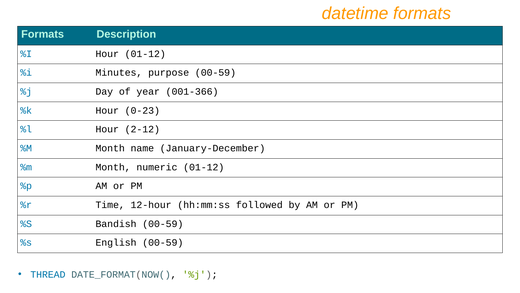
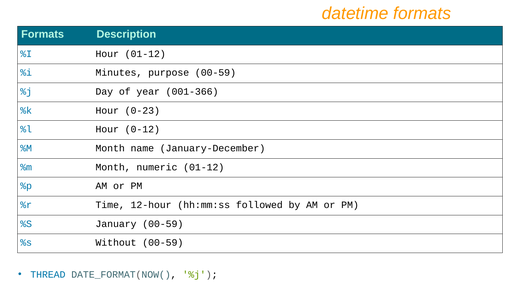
2-12: 2-12 -> 0-12 (142, 129)
Bandish: Bandish -> January (116, 223)
English: English -> Without (116, 242)
